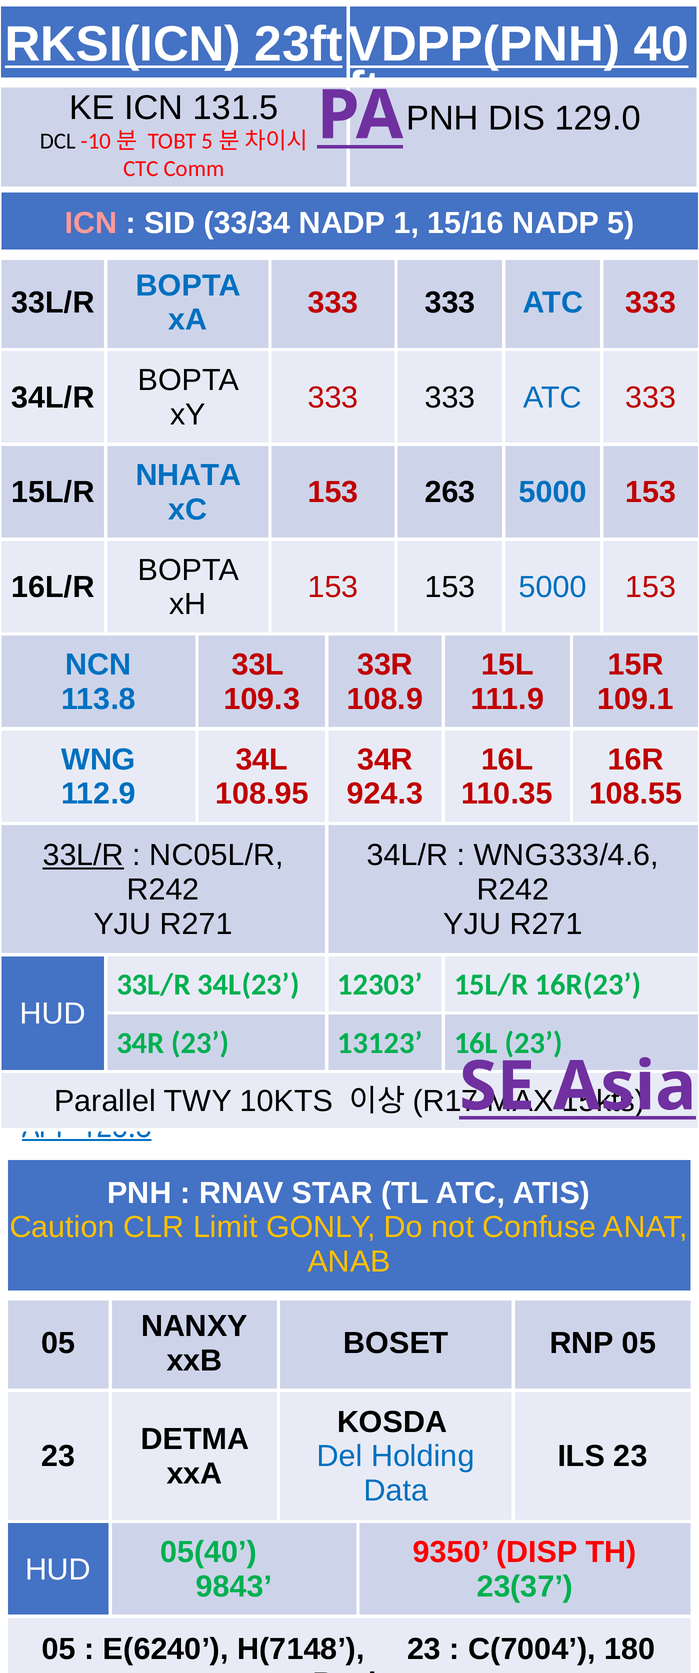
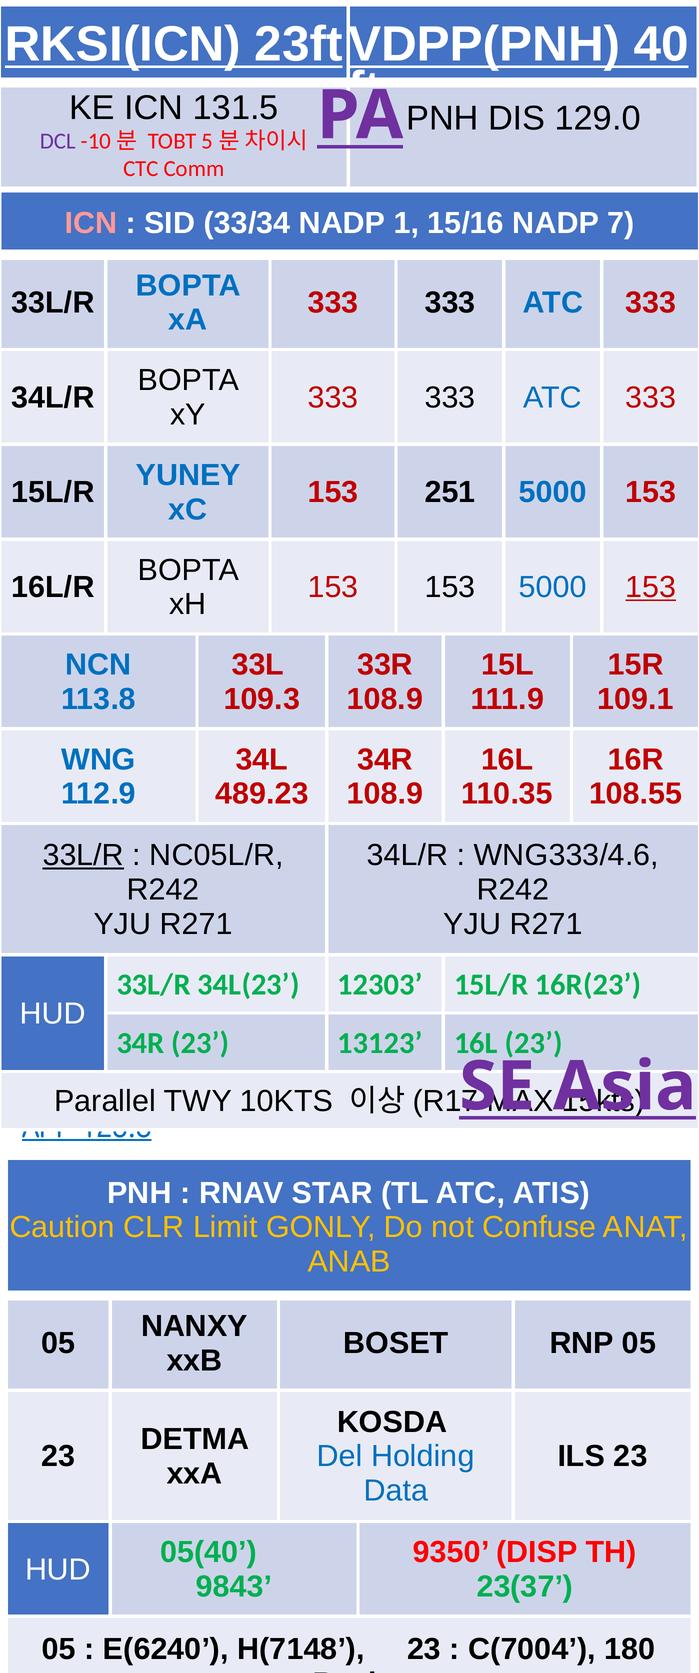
DCL colour: black -> purple (58, 141)
NADP 5: 5 -> 7 (621, 223)
NHATA: NHATA -> YUNEY (188, 475)
263: 263 -> 251 (450, 492)
153 underline: none -> present (651, 587)
108.95: 108.95 -> 489.23 (262, 794)
924.3: 924.3 -> 108.9 (385, 794)
